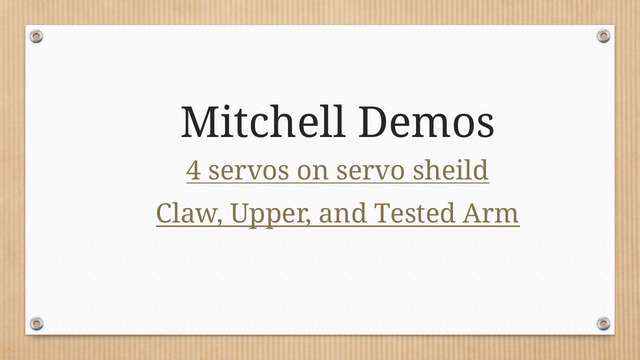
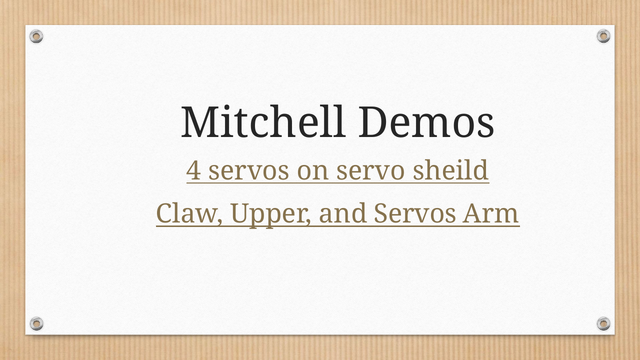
and Tested: Tested -> Servos (415, 214)
